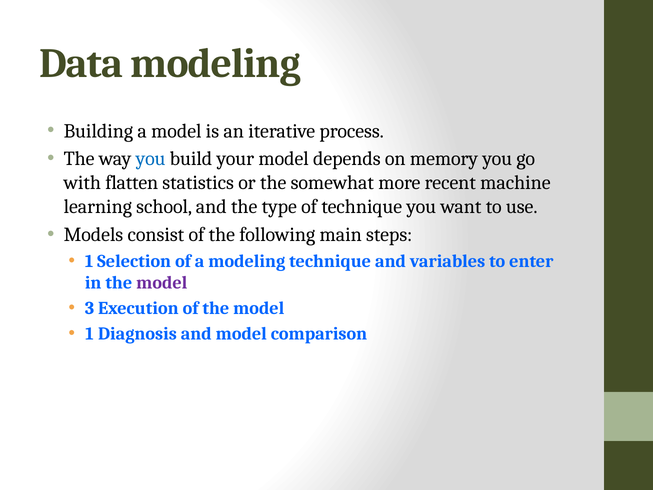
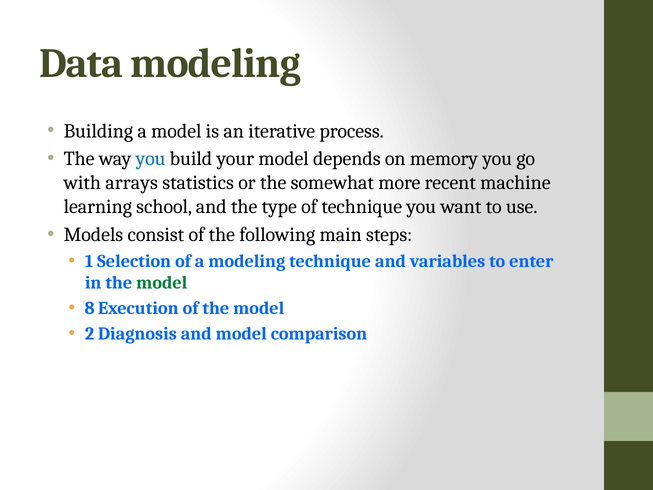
flatten: flatten -> arrays (132, 183)
model colour: purple -> green (162, 283)
3: 3 -> 8 (90, 308)
1: 1 -> 2 (89, 334)
